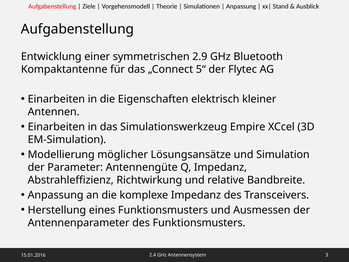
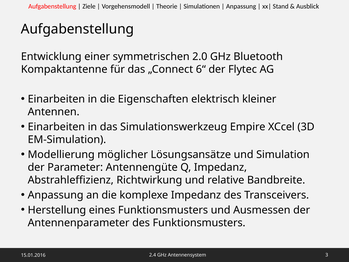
2.9: 2.9 -> 2.0 (200, 56)
5“: 5“ -> 6“ (201, 69)
